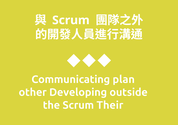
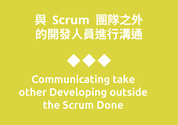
plan: plan -> take (124, 80)
Their: Their -> Done (110, 106)
